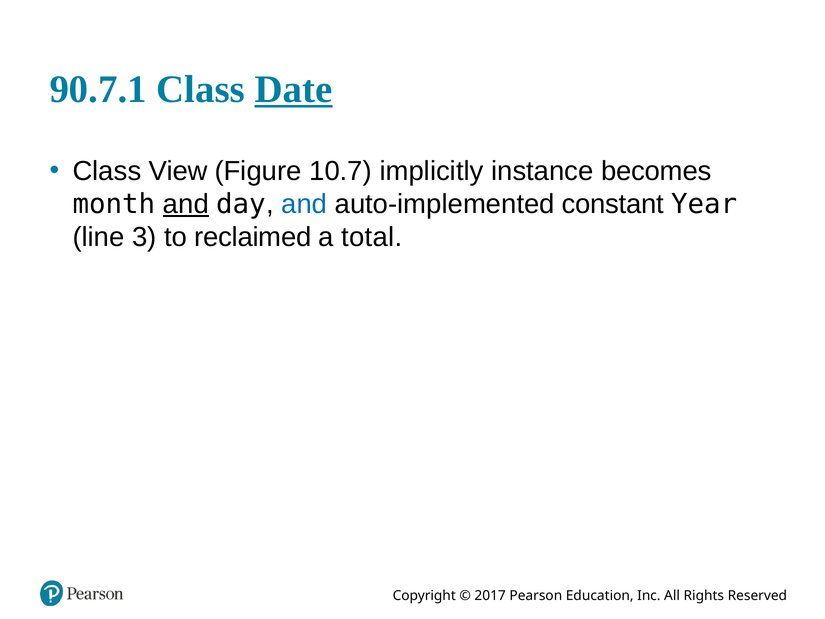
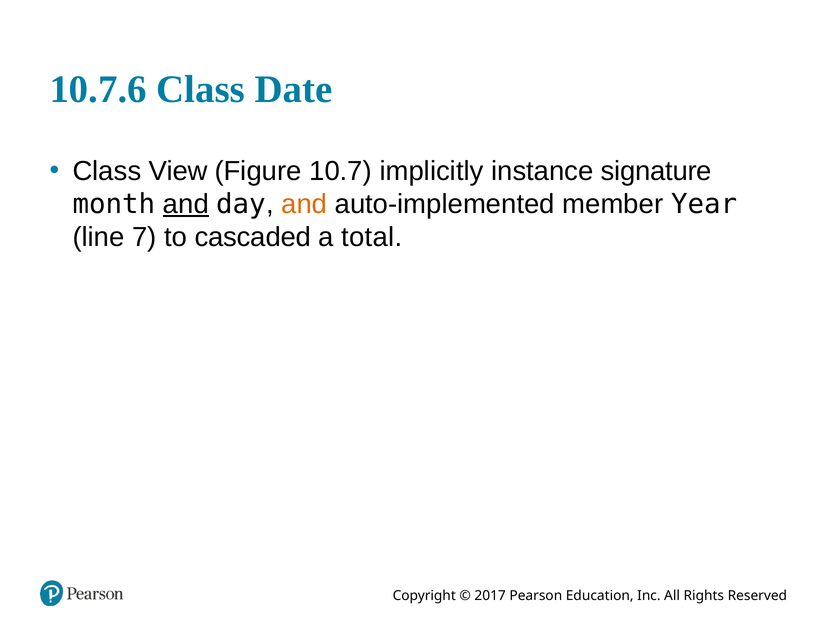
90.7.1: 90.7.1 -> 10.7.6 (98, 89)
Date underline: present -> none (293, 89)
becomes: becomes -> signature (656, 171)
and colour: blue -> orange (304, 204)
constant: constant -> member (613, 204)
3: 3 -> 7 (144, 237)
reclaimed: reclaimed -> cascaded (253, 237)
